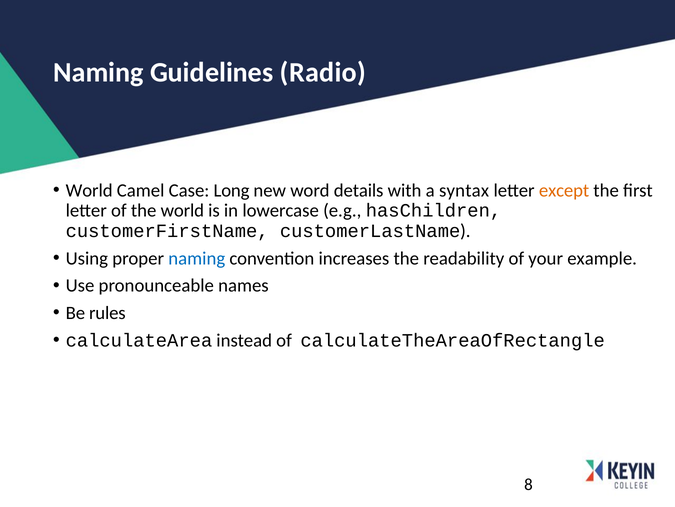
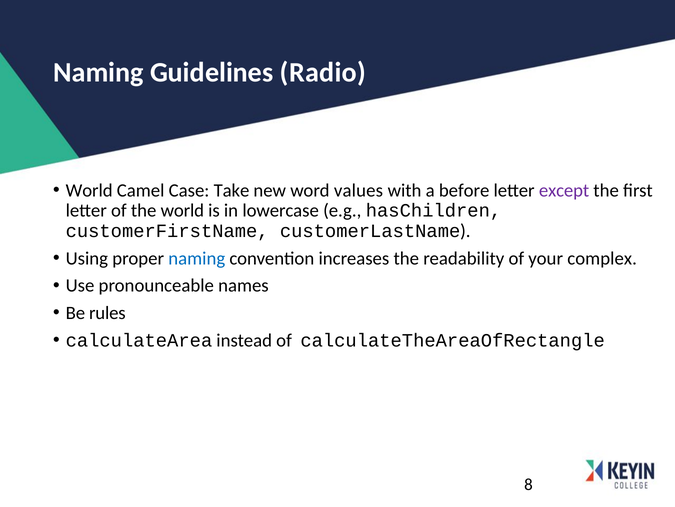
Long: Long -> Take (231, 190)
details: details -> values (358, 190)
syntax: syntax -> before (464, 190)
except colour: orange -> purple (564, 190)
example: example -> complex (602, 258)
